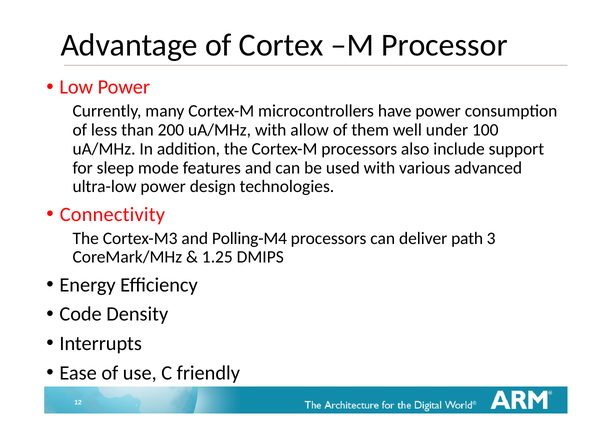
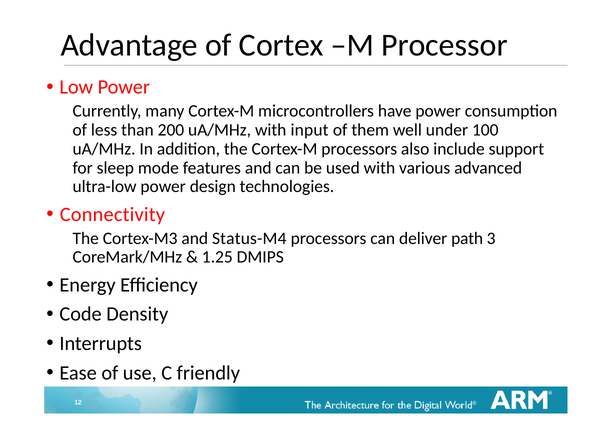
allow: allow -> input (310, 130)
Polling-M4: Polling-M4 -> Status-M4 (249, 238)
